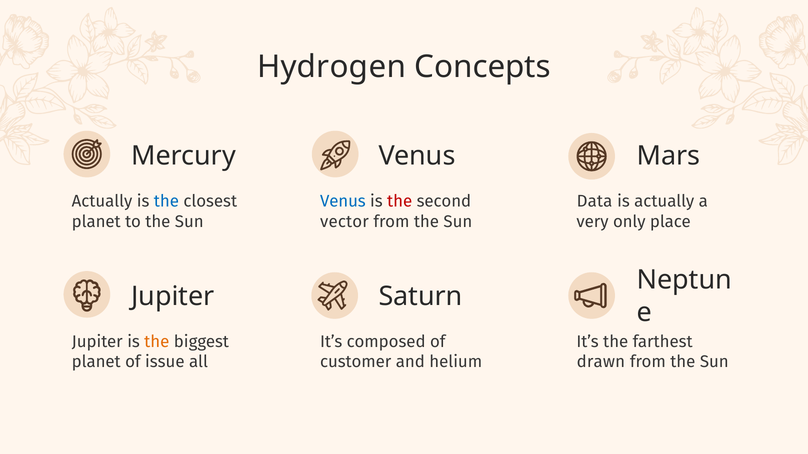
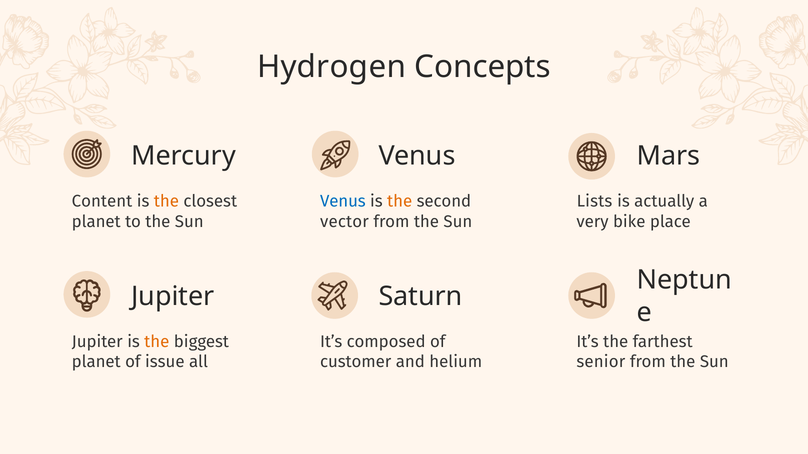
Actually: Actually -> Content (102, 202)
the colour: blue -> orange (166, 202)
the colour: red -> orange (400, 202)
Data: Data -> Lists (594, 202)
only: only -> bike (629, 222)
drawn: drawn -> senior (601, 362)
